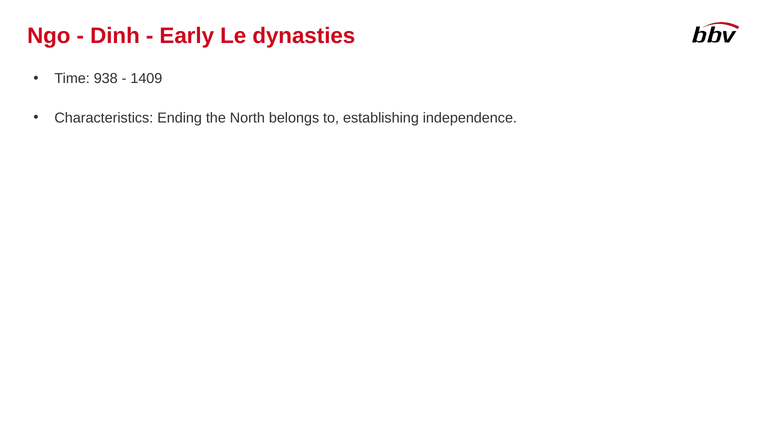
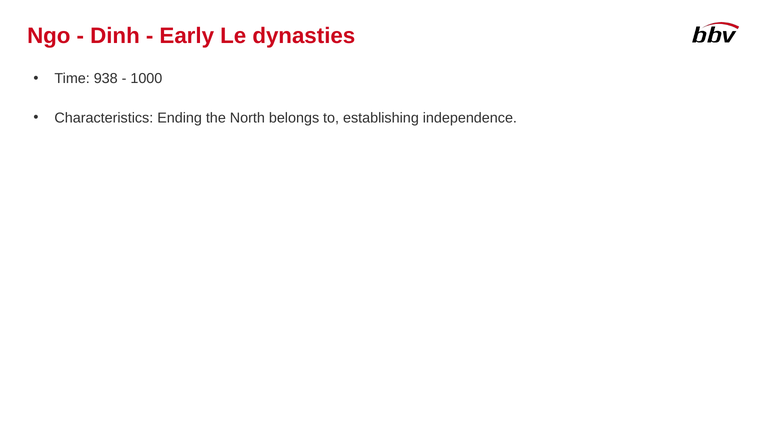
1409: 1409 -> 1000 (146, 79)
